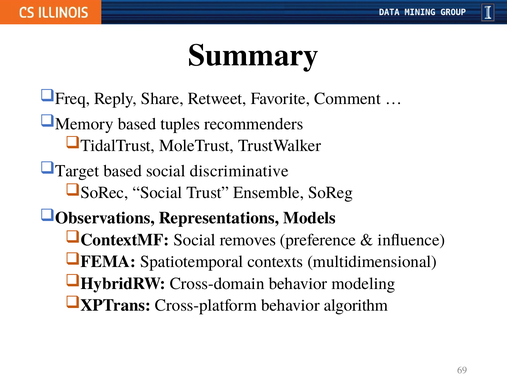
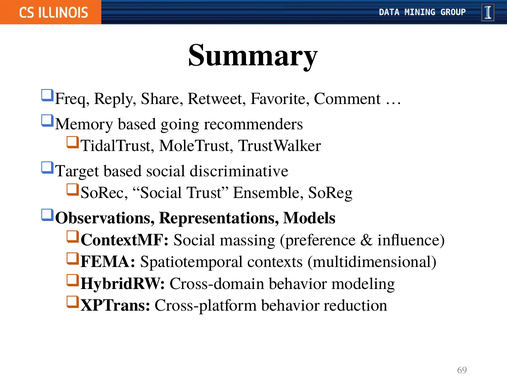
tuples: tuples -> going (180, 124)
removes: removes -> massing (248, 239)
algorithm: algorithm -> reduction (356, 305)
